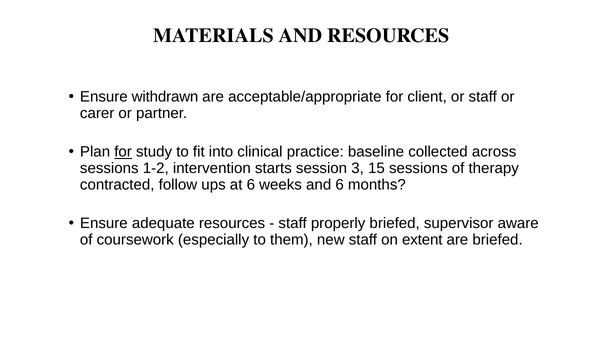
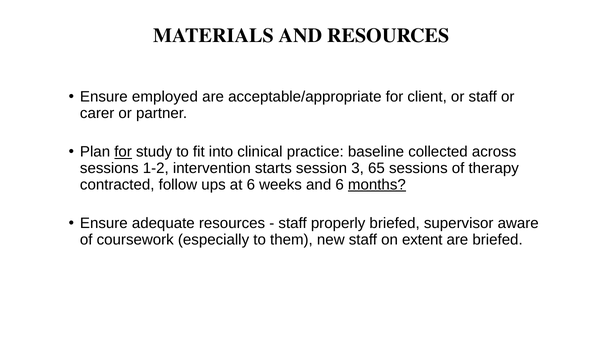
withdrawn: withdrawn -> employed (165, 97)
15: 15 -> 65 (376, 168)
months underline: none -> present (377, 185)
